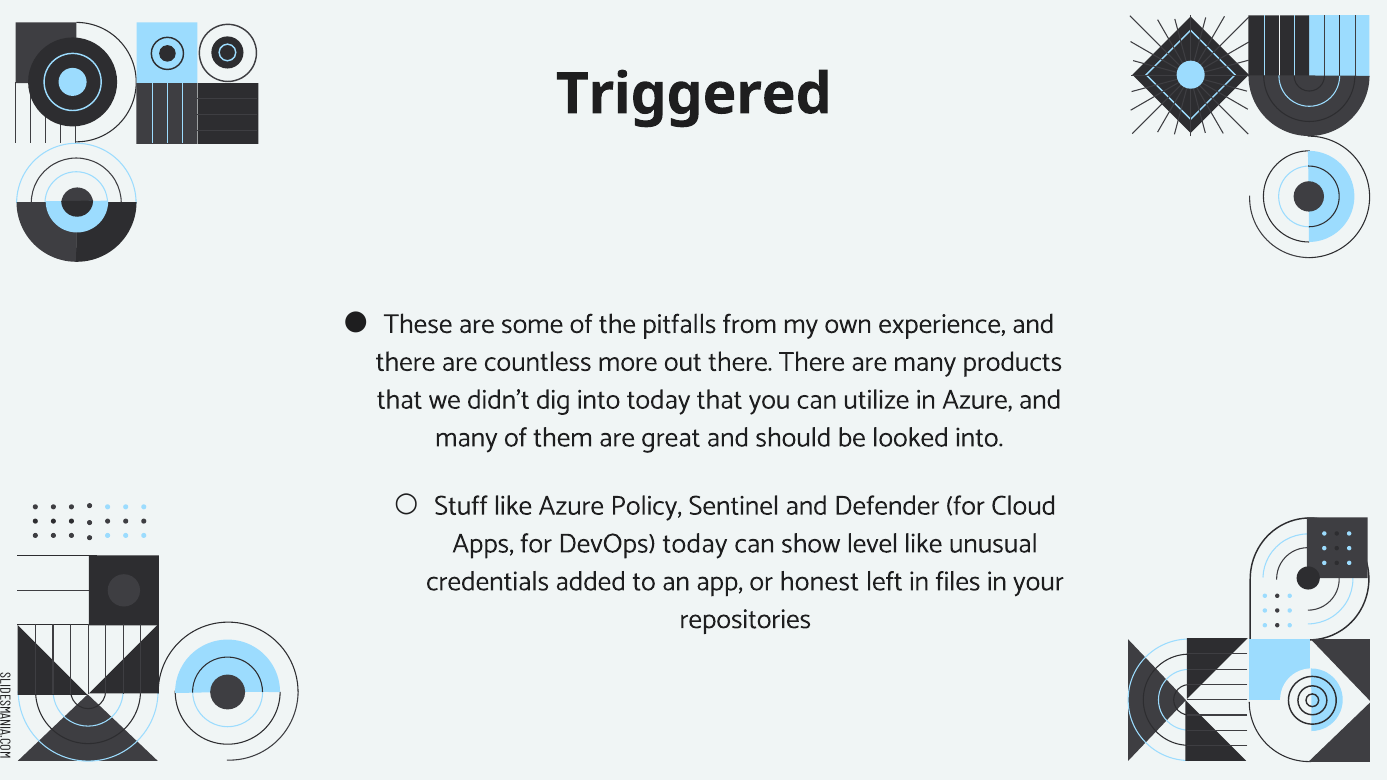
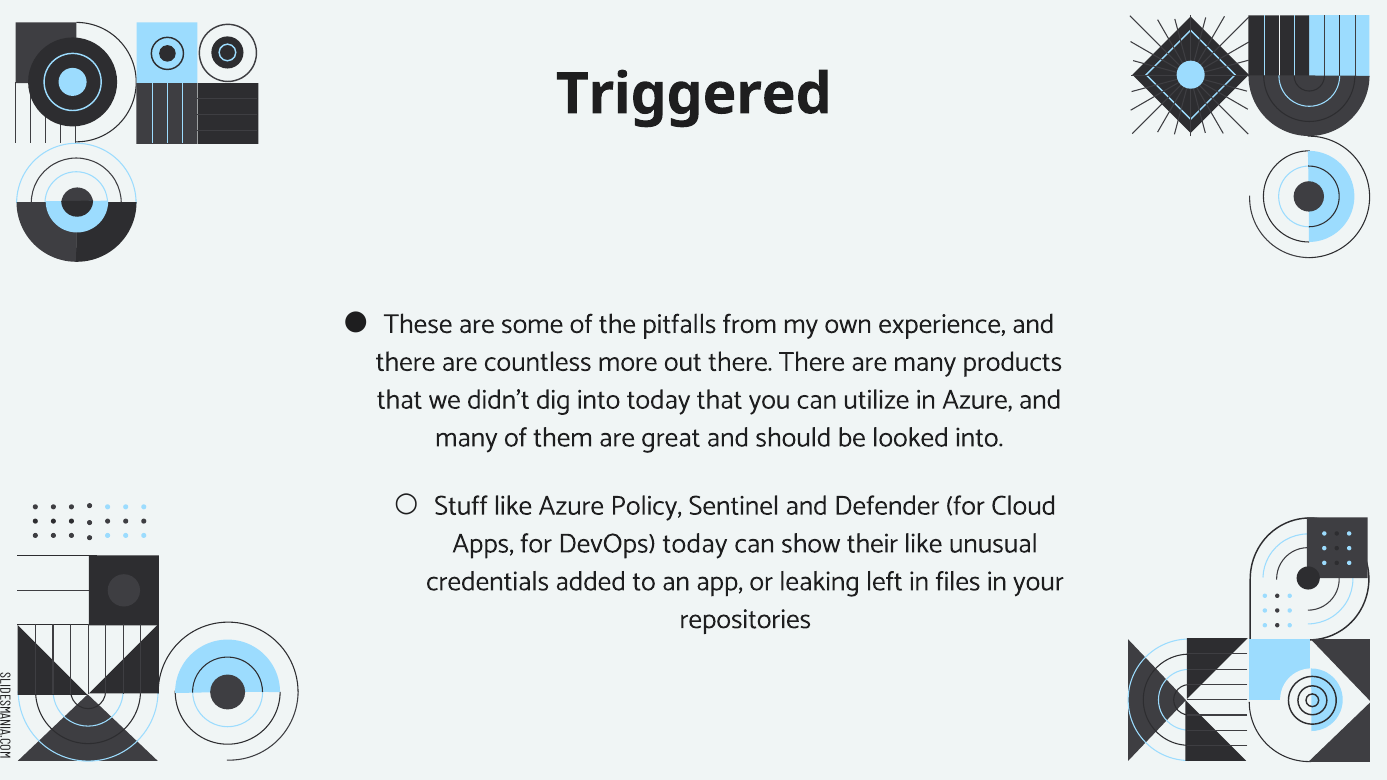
level: level -> their (872, 544)
honest: honest -> leaking (820, 581)
